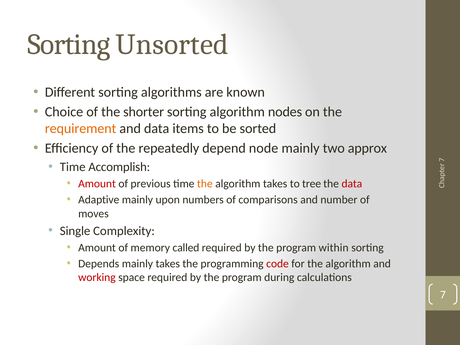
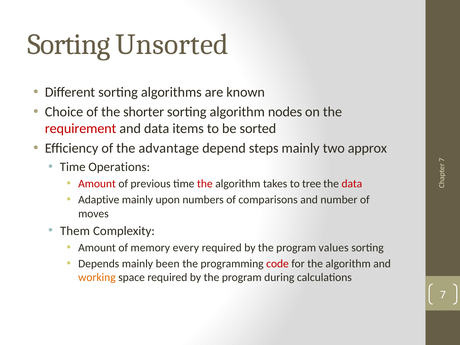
requirement colour: orange -> red (81, 129)
repeatedly: repeatedly -> advantage (169, 148)
node: node -> steps (264, 148)
Accomplish: Accomplish -> Operations (119, 167)
the colour: orange -> red (205, 184)
Single: Single -> Them (75, 231)
called: called -> every (186, 248)
within: within -> values (334, 248)
mainly takes: takes -> been (168, 264)
working colour: red -> orange (97, 278)
